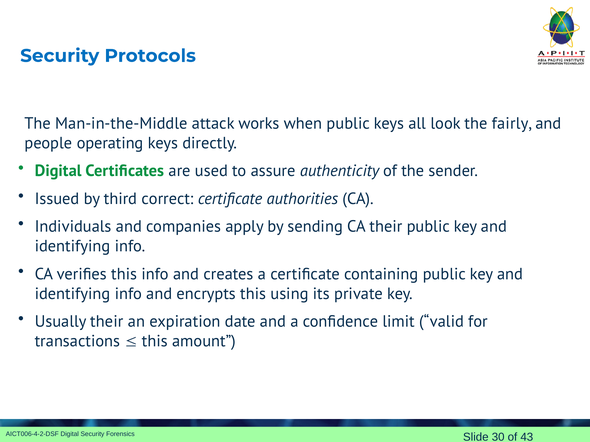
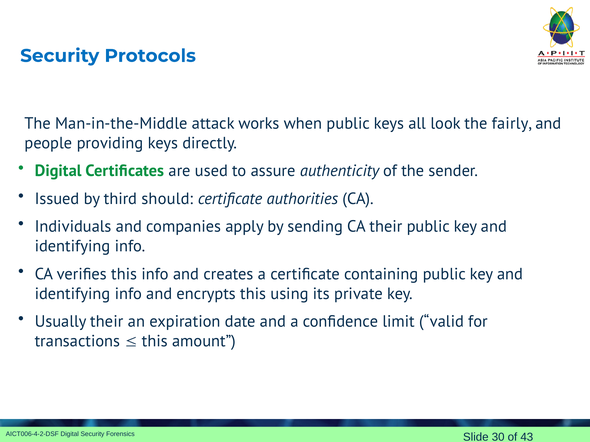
operating: operating -> providing (110, 143)
correct: correct -> should (167, 199)
